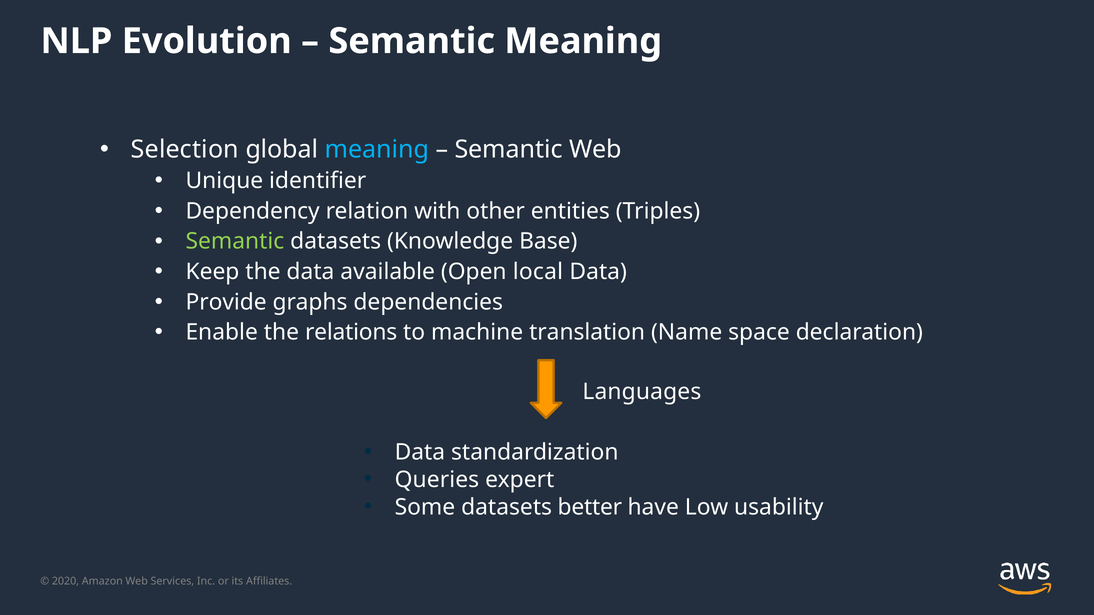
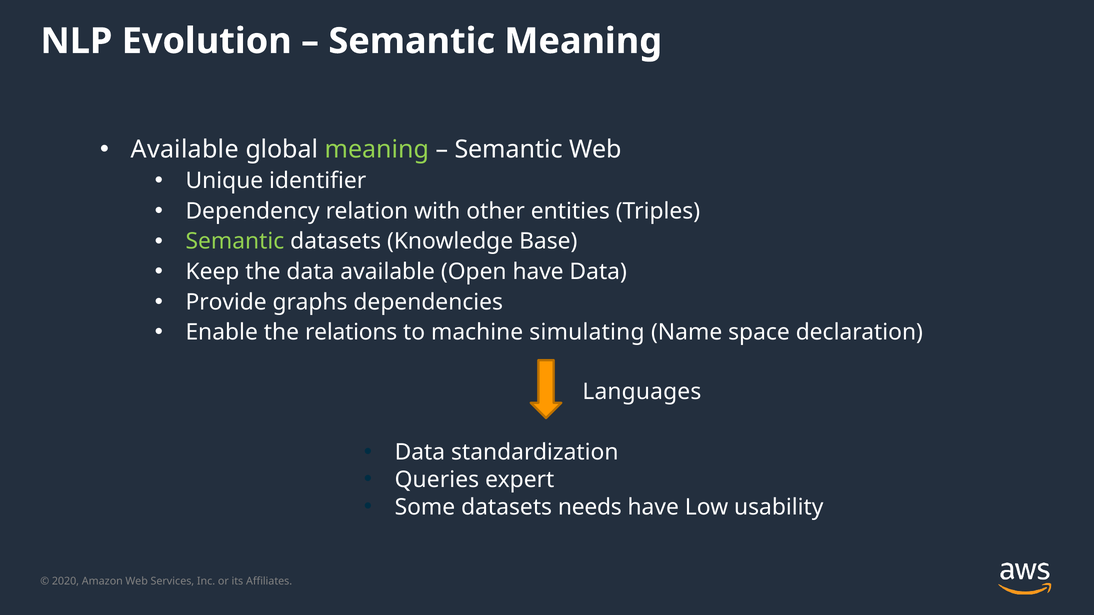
Selection: Selection -> Available (185, 149)
meaning colour: light blue -> light green (377, 149)
Open local: local -> have (538, 272)
translation: translation -> simulating (587, 333)
better: better -> needs (590, 507)
